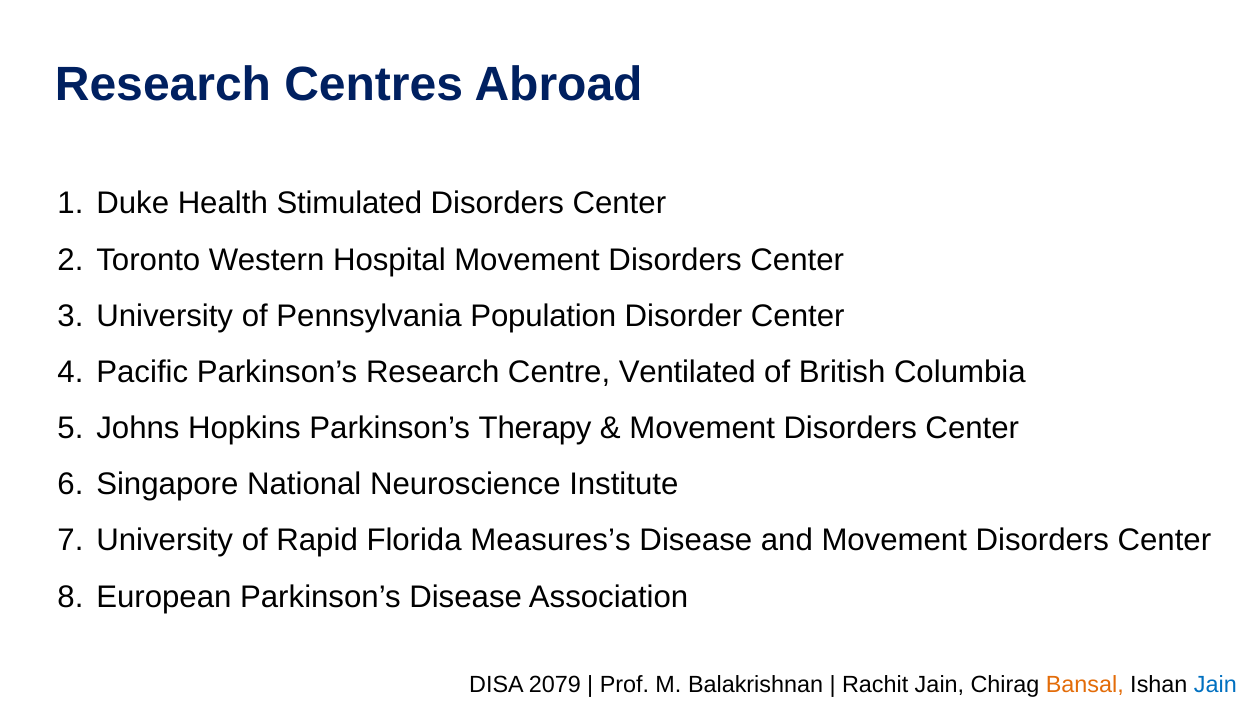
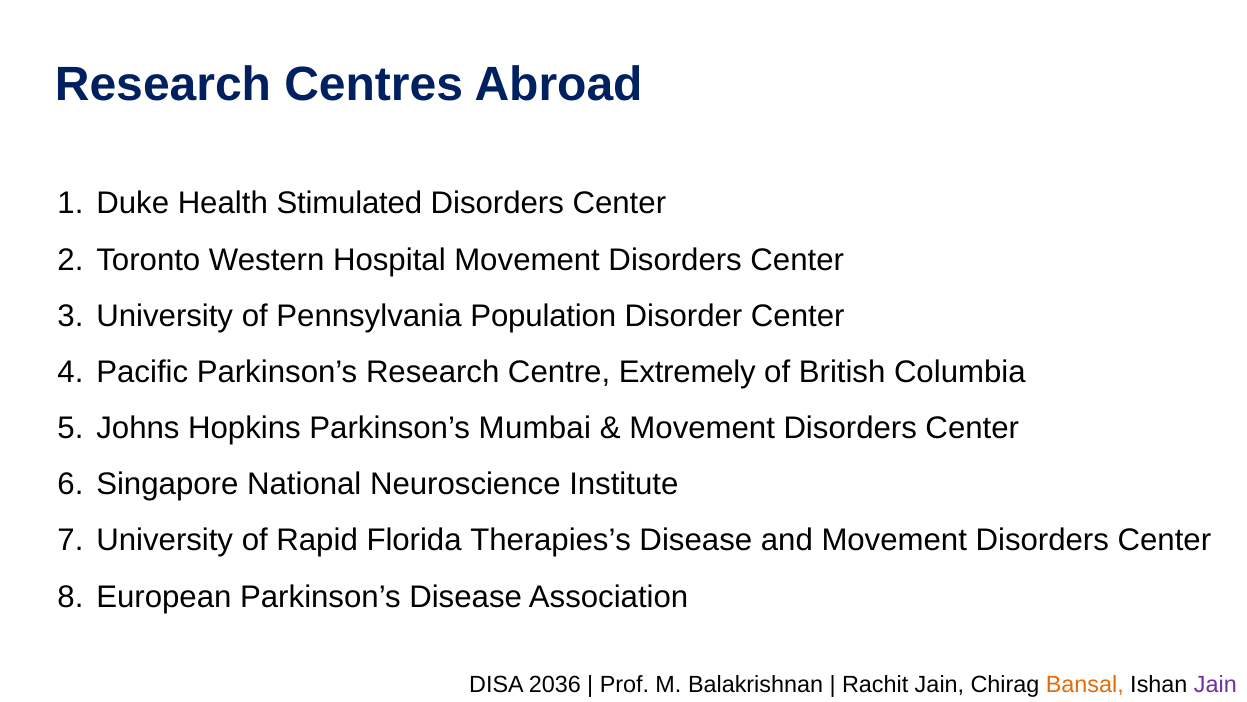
Ventilated: Ventilated -> Extremely (687, 372)
Therapy: Therapy -> Mumbai (535, 428)
Measures’s: Measures’s -> Therapies’s (551, 540)
2079: 2079 -> 2036 (555, 684)
Jain colour: blue -> purple (1215, 684)
